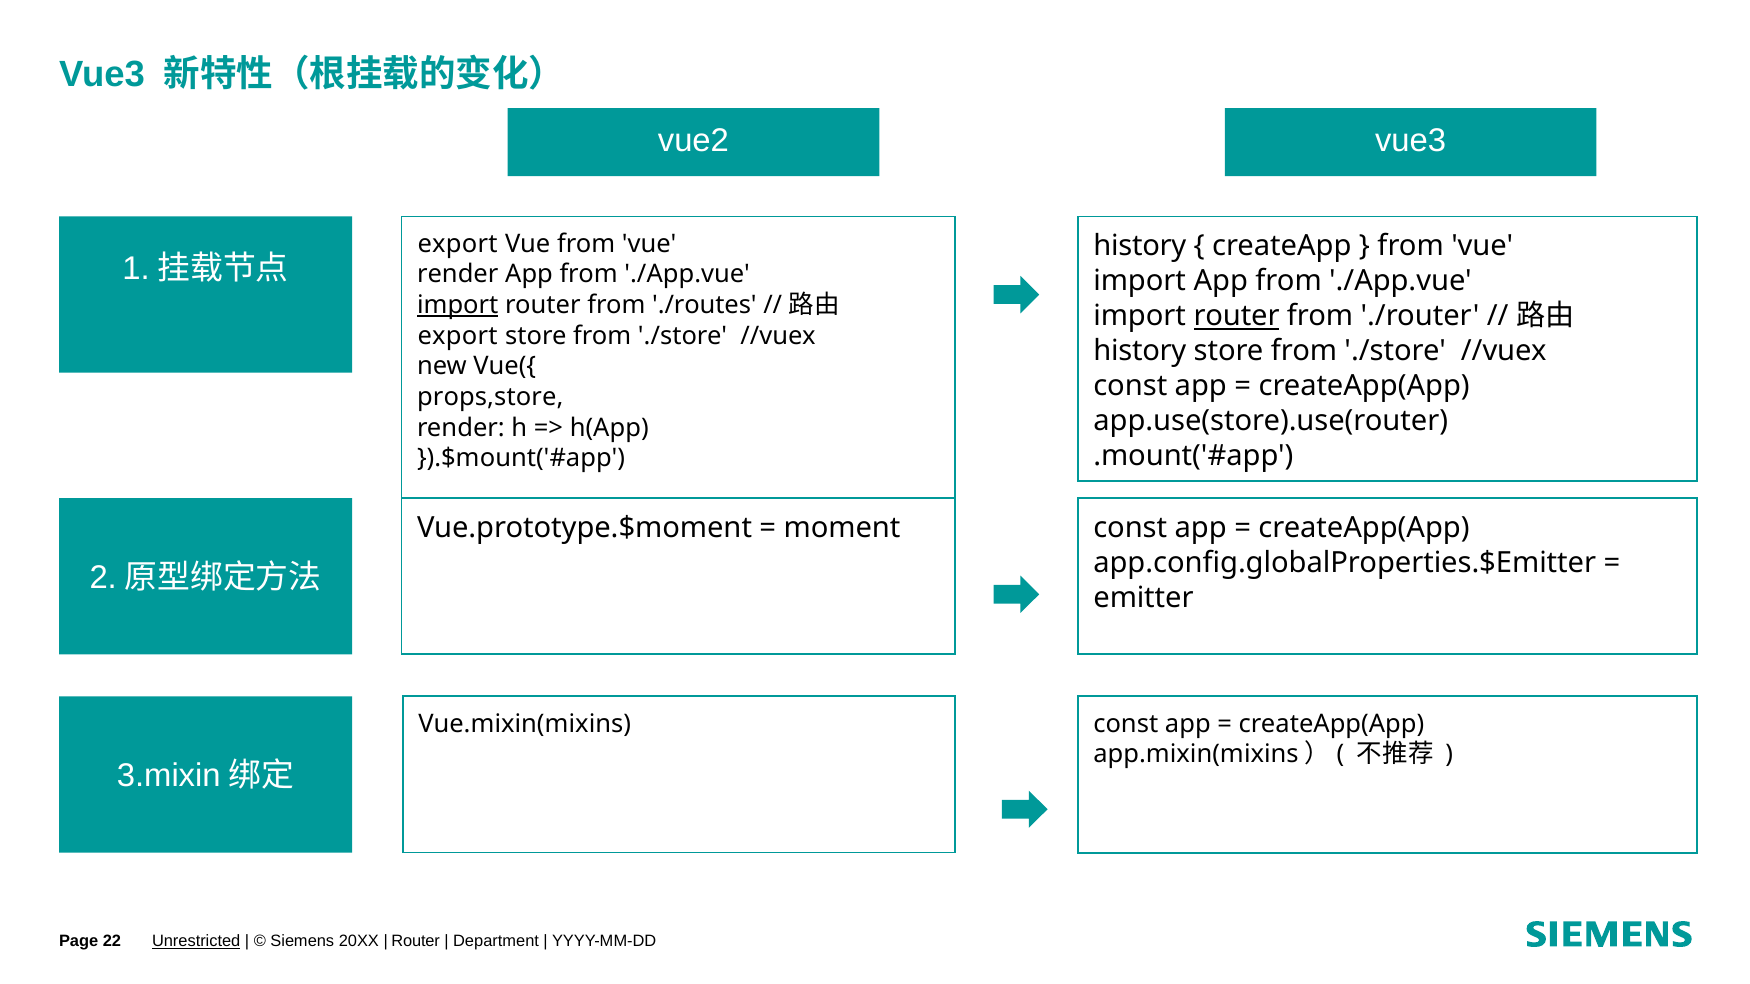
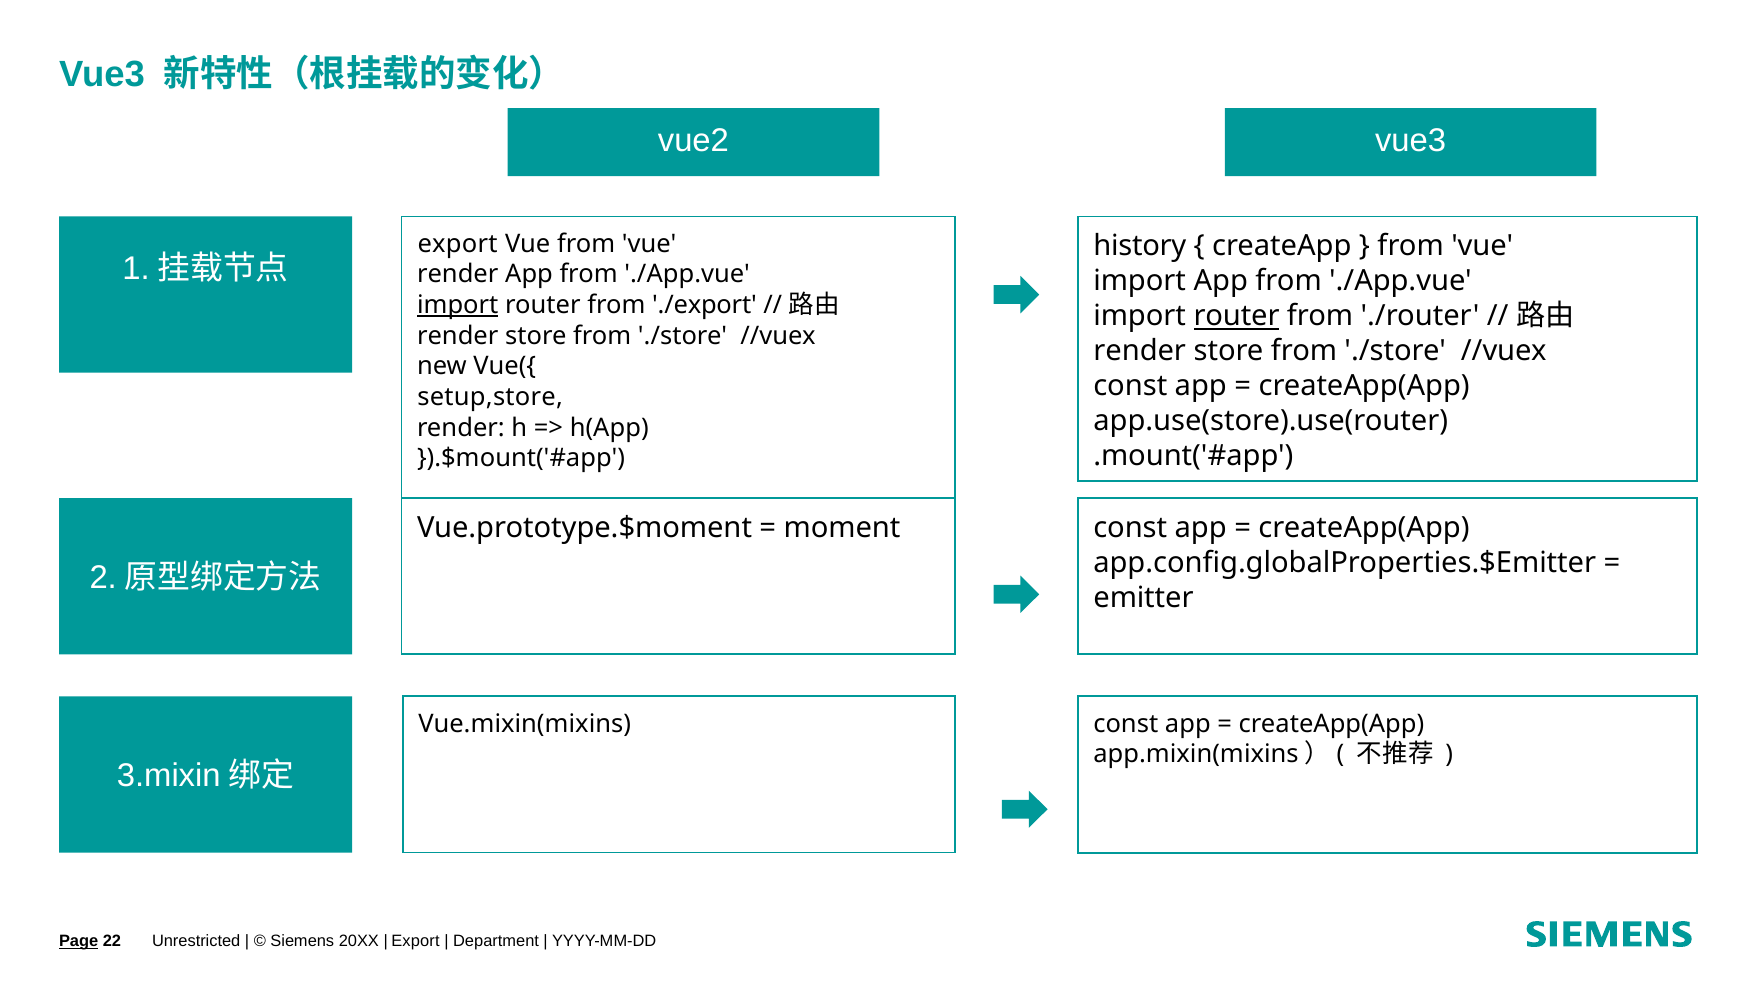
./routes: ./routes -> ./export (704, 305)
export: export -> render (458, 336)
history: history -> render (1140, 351)
props,store: props,store -> setup,store (490, 397)
Page underline: none -> present (79, 942)
Unrestricted underline: present -> none (196, 942)
Router: Router -> Export (416, 942)
